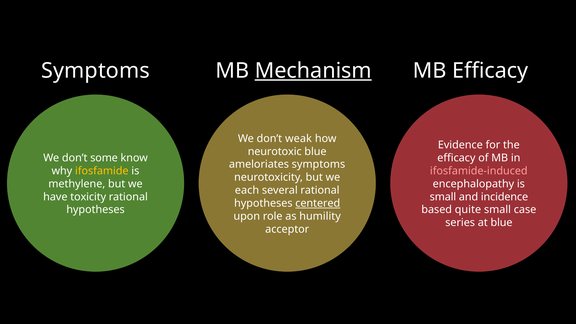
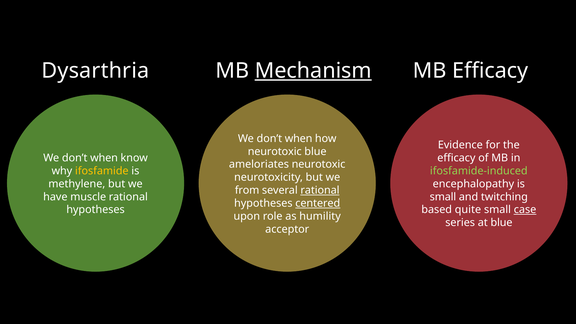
Symptoms: Symptoms -> Dysarthria (95, 71)
weak: weak -> when (299, 138)
some: some -> when (104, 158)
ameloriates symptoms: symptoms -> neurotoxic (319, 164)
ifosfamide-induced colour: pink -> light green (479, 171)
each: each -> from (247, 190)
rational underline: none -> present (320, 190)
toxicity: toxicity -> muscle (88, 197)
incidence: incidence -> twitching (504, 197)
case underline: none -> present (525, 210)
